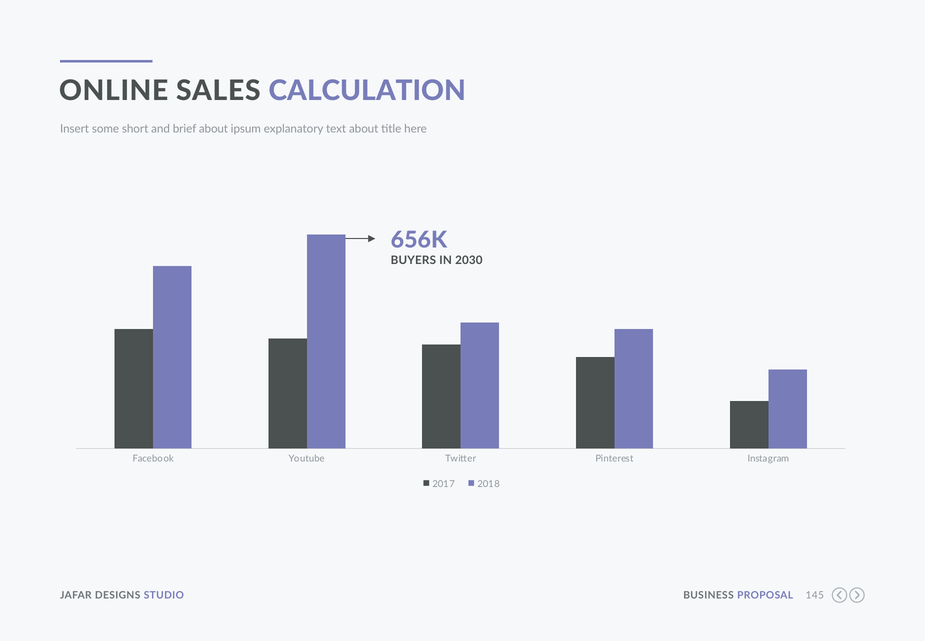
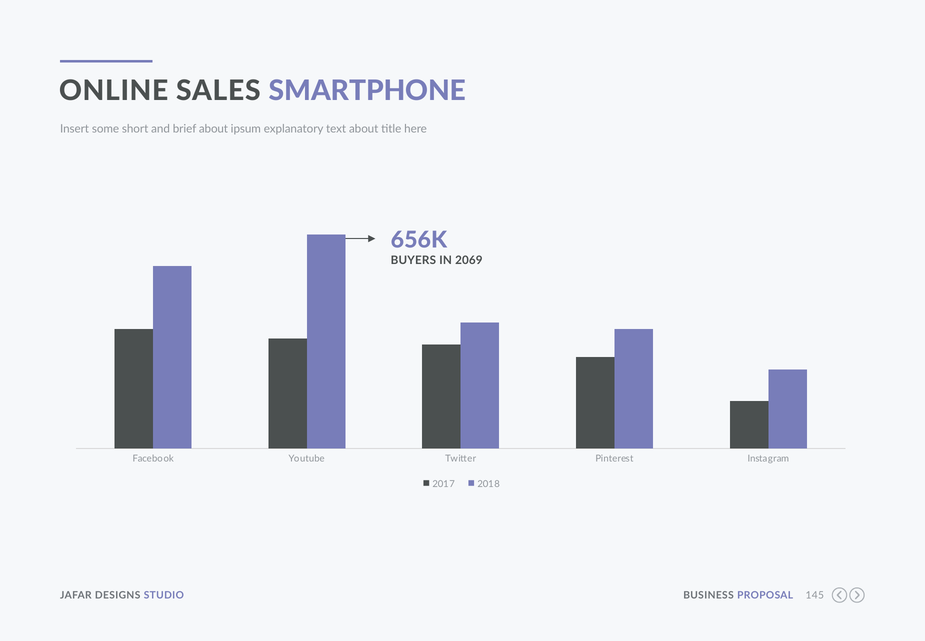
CALCULATION: CALCULATION -> SMARTPHONE (368, 91)
2030: 2030 -> 2069 (469, 260)
